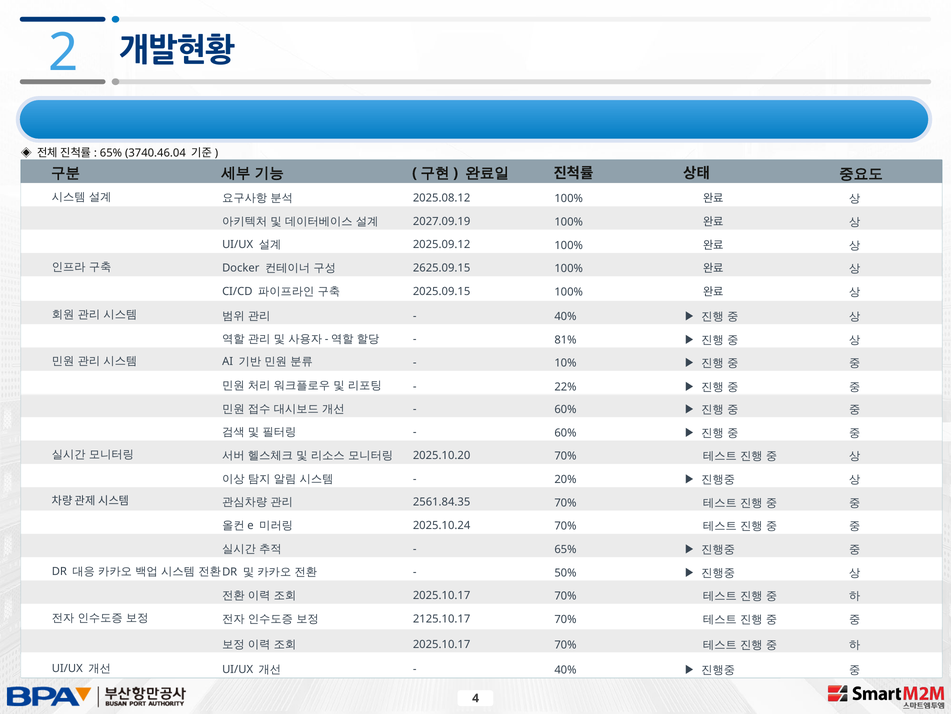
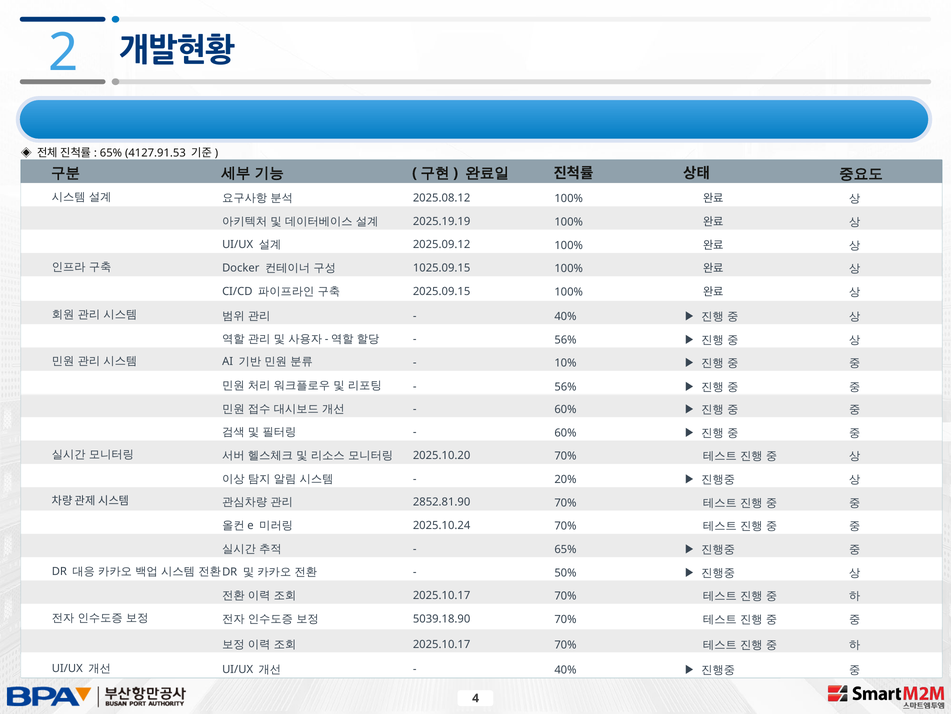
3740.46.04: 3740.46.04 -> 4127.91.53 (155, 153)
2027.09.19: 2027.09.19 -> 2025.19.19 (442, 221)
2625.09.15: 2625.09.15 -> 1025.09.15 (442, 268)
81%: 81% -> 56% (565, 340)
22%: 22% -> 56% (565, 387)
2561.84.35: 2561.84.35 -> 2852.81.90 (442, 502)
2125.10.17: 2125.10.17 -> 5039.18.90 (442, 618)
